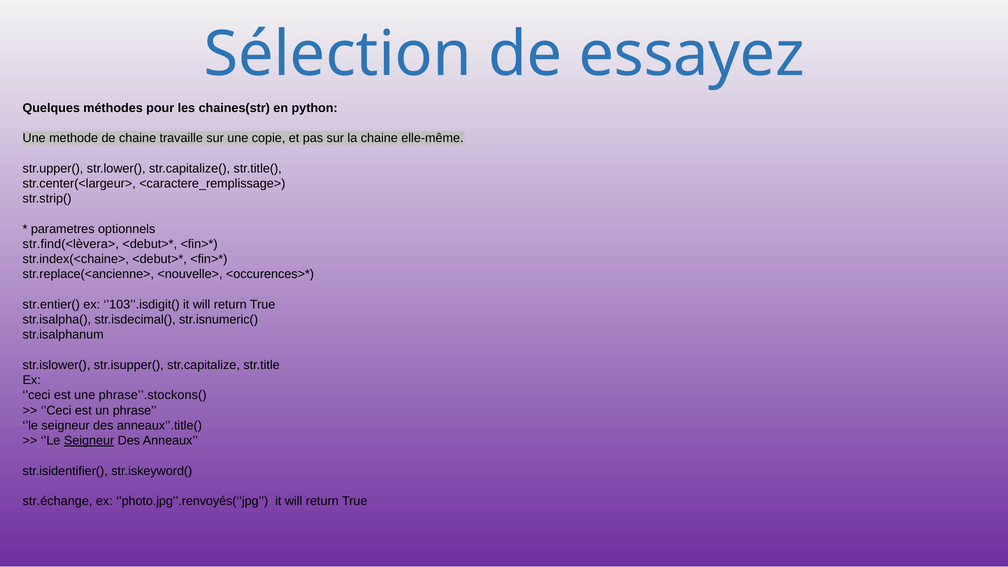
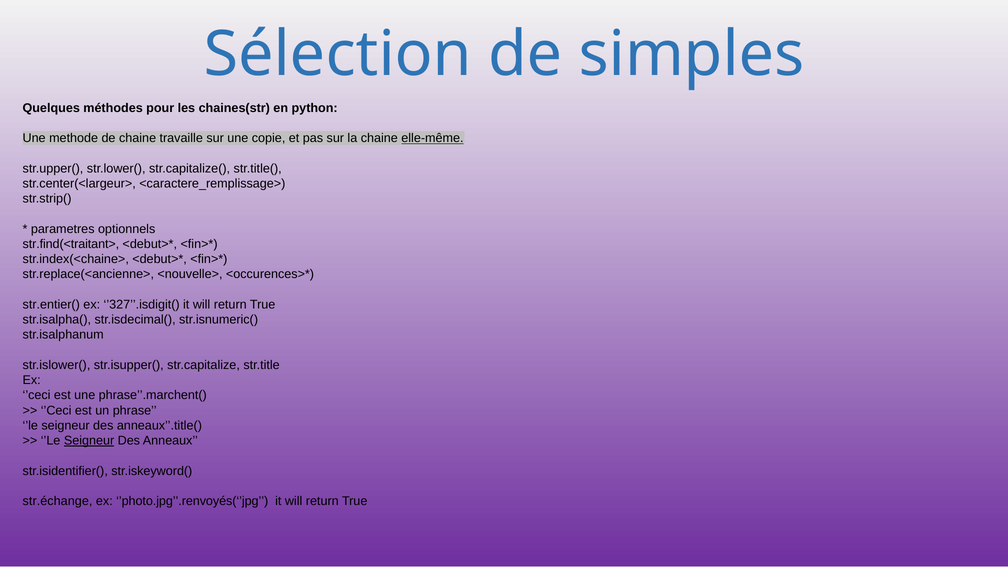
essayez: essayez -> simples (692, 54)
elle-même underline: none -> present (432, 138)
str.find(<lèvera>: str.find(<lèvera> -> str.find(<traitant> (71, 244)
’103’’.isdigit(: ’103’’.isdigit( -> ’327’’.isdigit( (142, 305)
phrase’’.stockons(: phrase’’.stockons( -> phrase’’.marchent( (153, 395)
